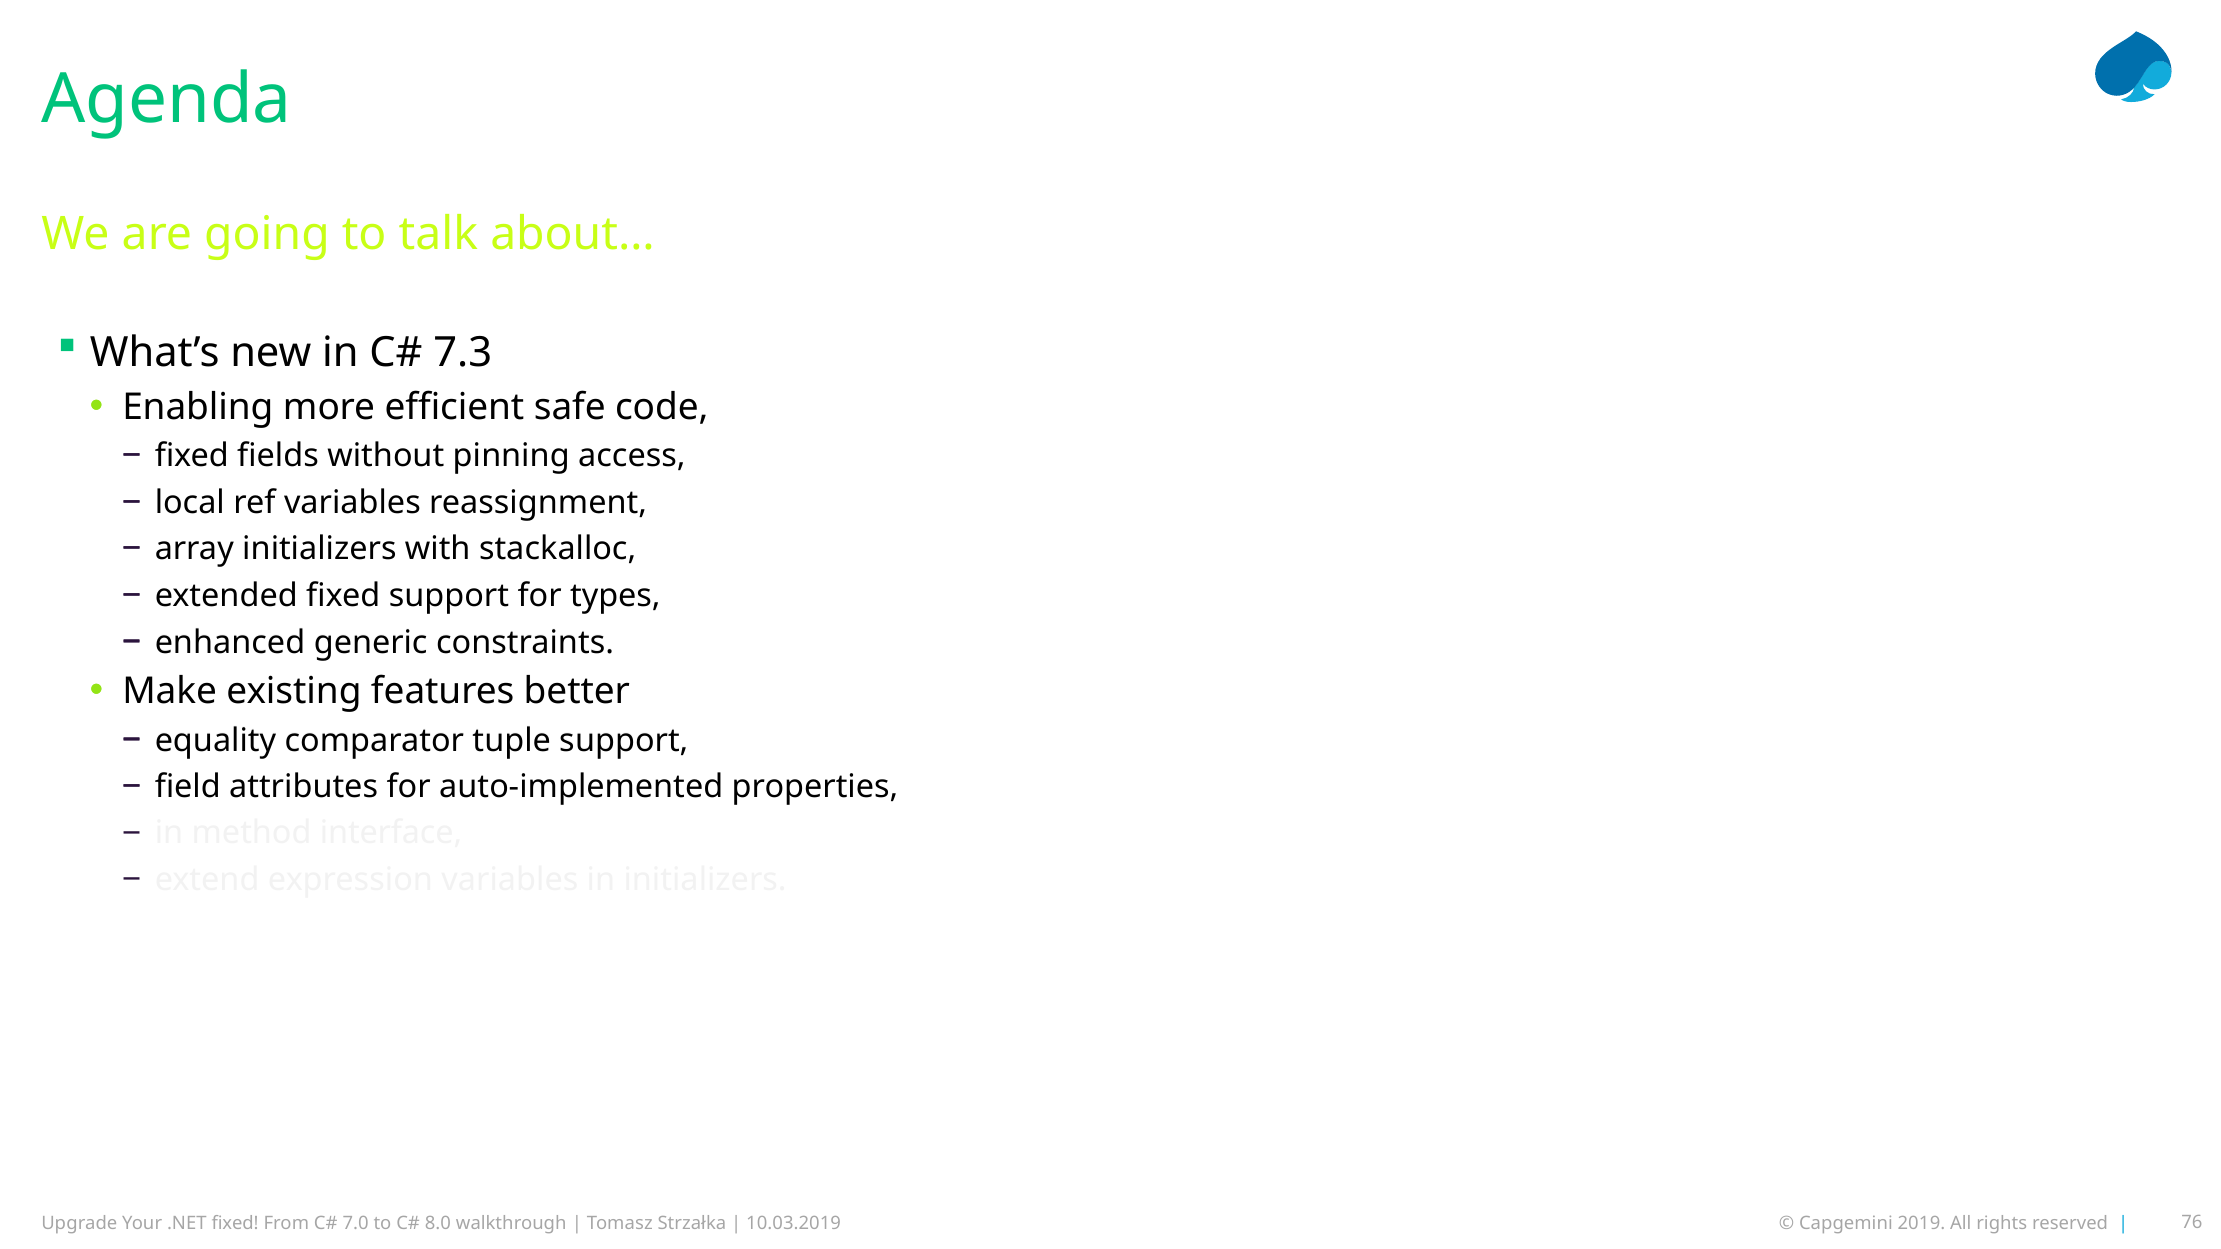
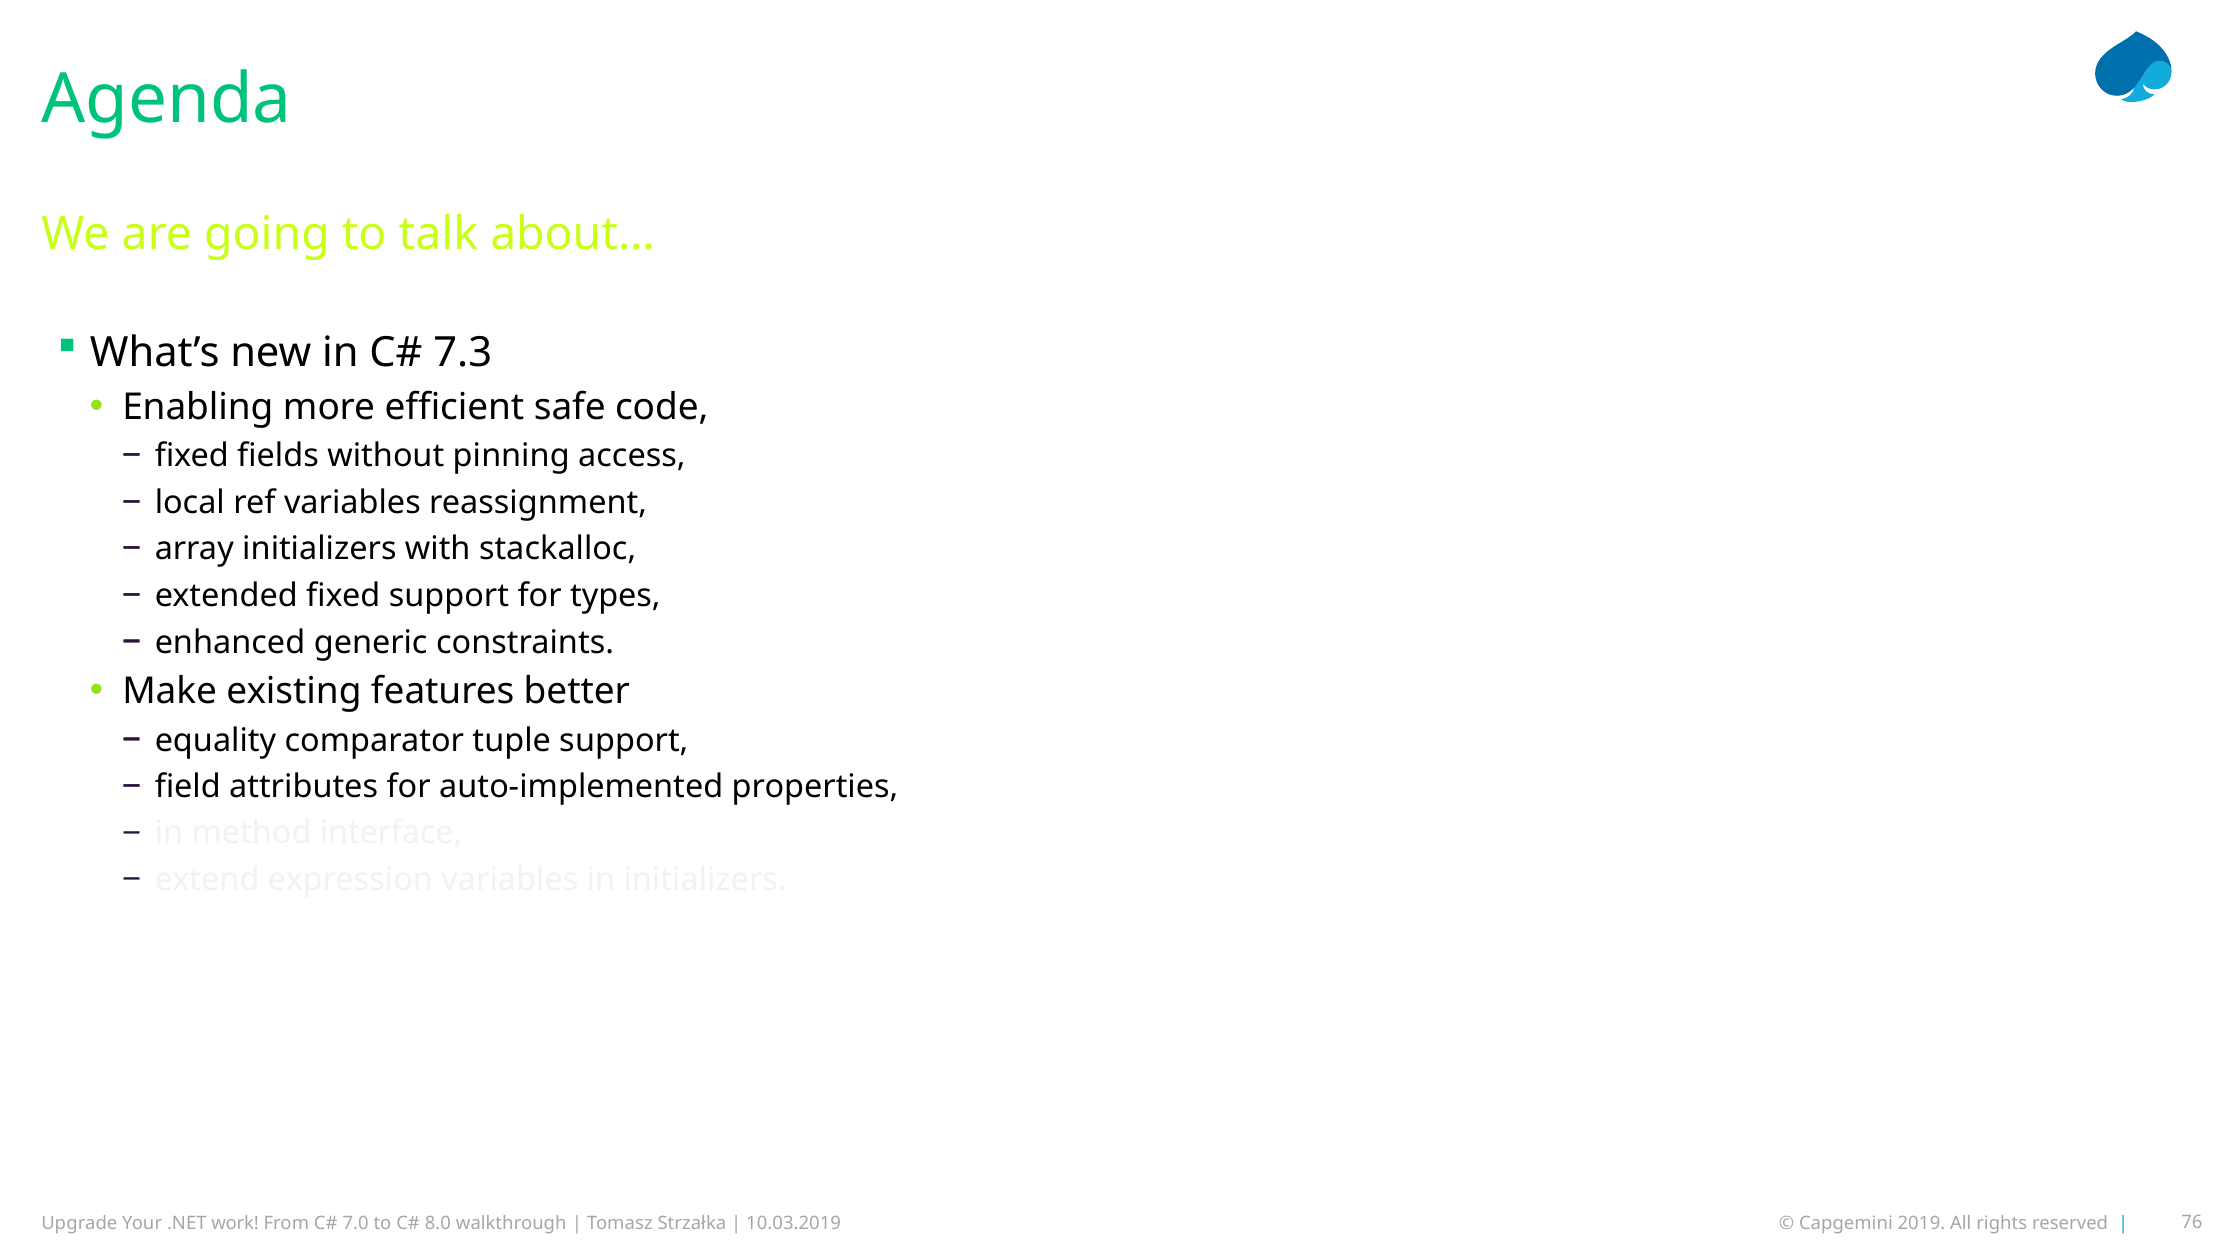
fixed: fixed -> work (235, 1224)
